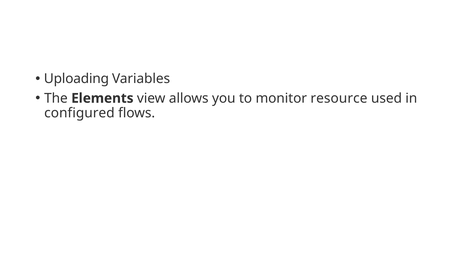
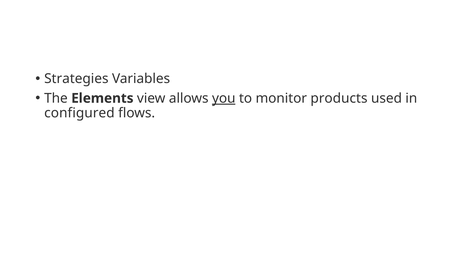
Uploading: Uploading -> Strategies (76, 79)
you underline: none -> present (224, 98)
resource: resource -> products (339, 98)
